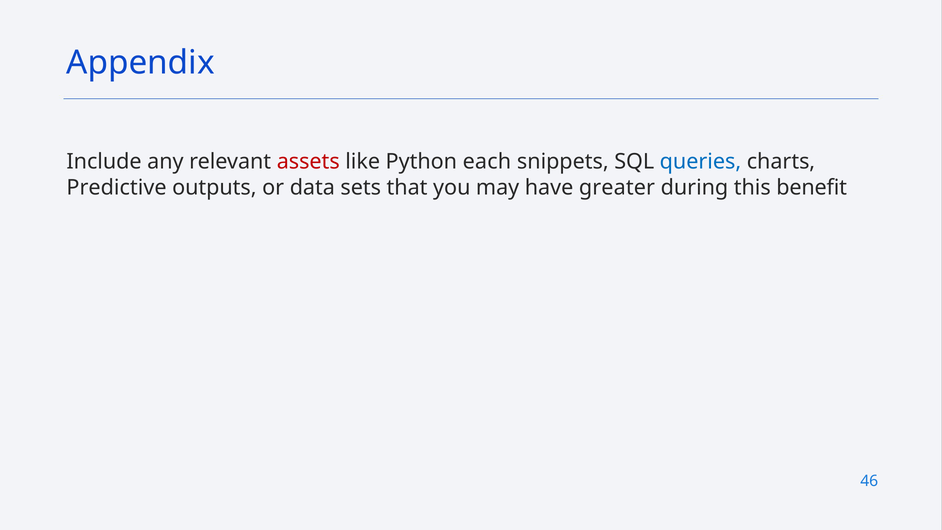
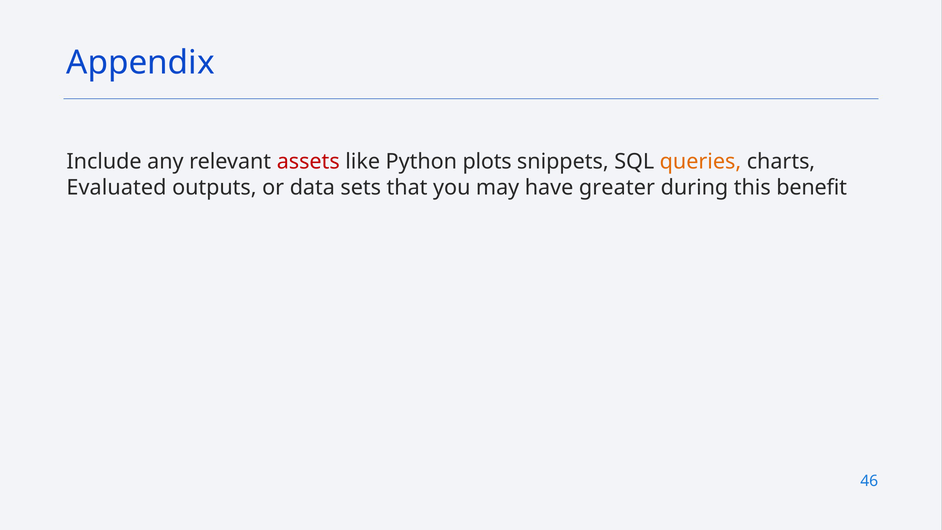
each: each -> plots (487, 162)
queries colour: blue -> orange (700, 162)
Predictive: Predictive -> Evaluated (116, 187)
